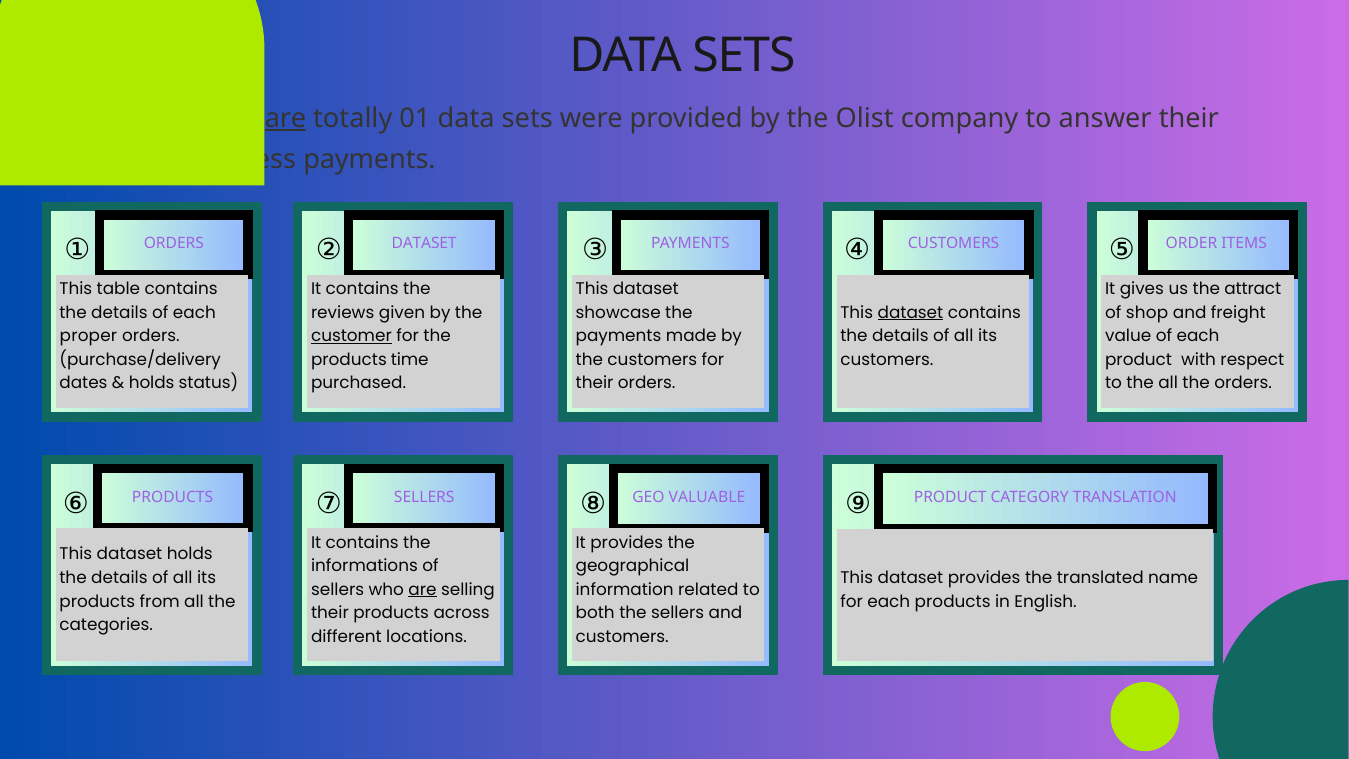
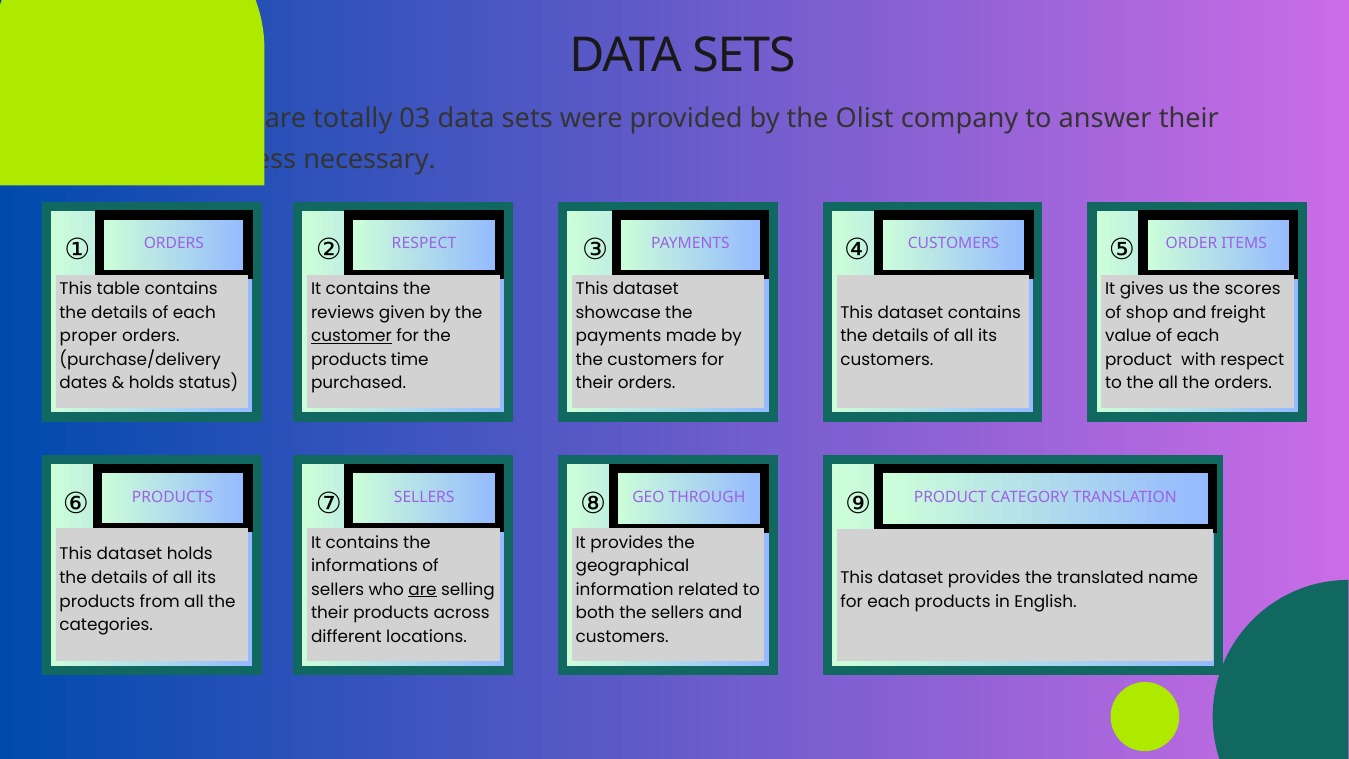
are underline: present -> none (286, 118)
01: 01 -> 03 (415, 118)
payments: payments -> necessary (370, 159)
DATASET: DATASET -> RESPECT (424, 244)
attract: attract -> scores (1253, 289)
dataset underline: present -> none (910, 312)
VALUABLE: VALUABLE -> THROUGH (707, 498)
